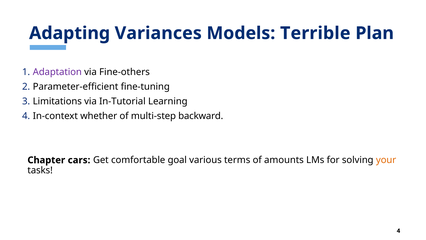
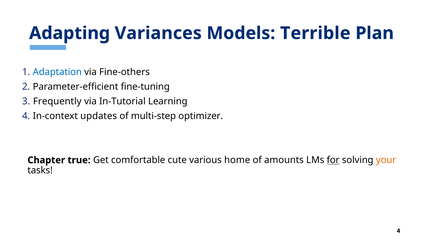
Adaptation colour: purple -> blue (57, 72)
Limitations: Limitations -> Frequently (57, 101)
whether: whether -> updates (99, 116)
backward: backward -> optimizer (201, 116)
cars: cars -> true (79, 160)
goal: goal -> cute (177, 160)
terms: terms -> home (237, 160)
for underline: none -> present (333, 160)
